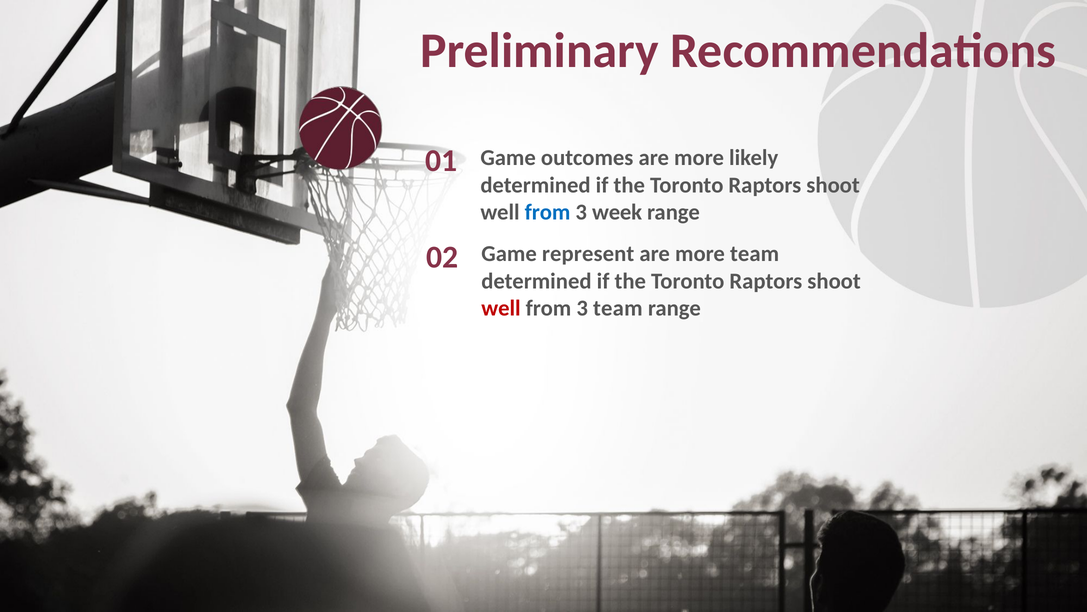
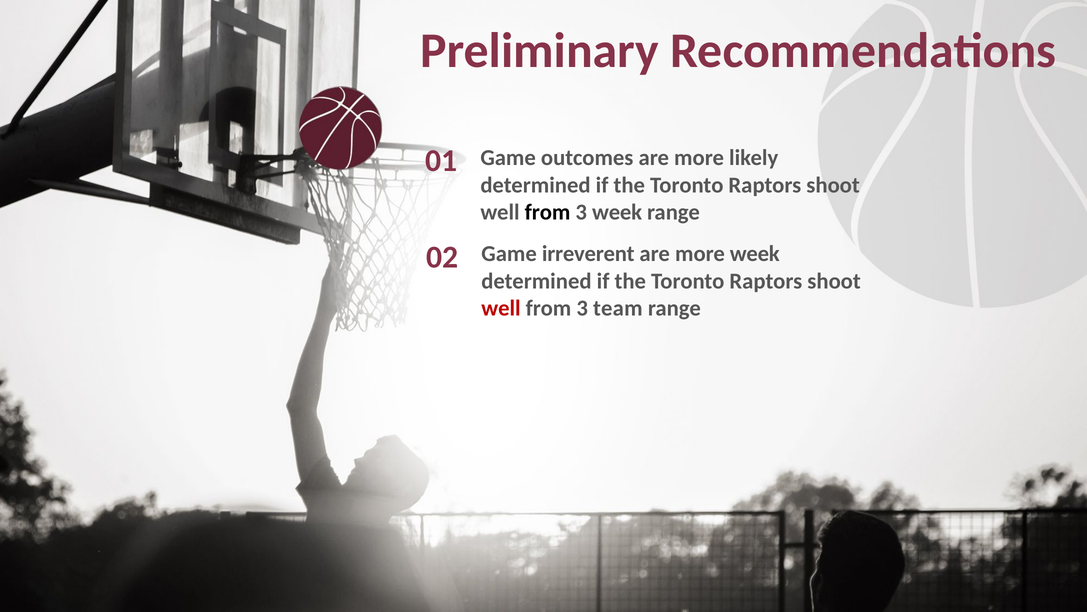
from colour: blue -> black (548, 212)
represent: represent -> irreverent (588, 254)
more team: team -> week (755, 254)
